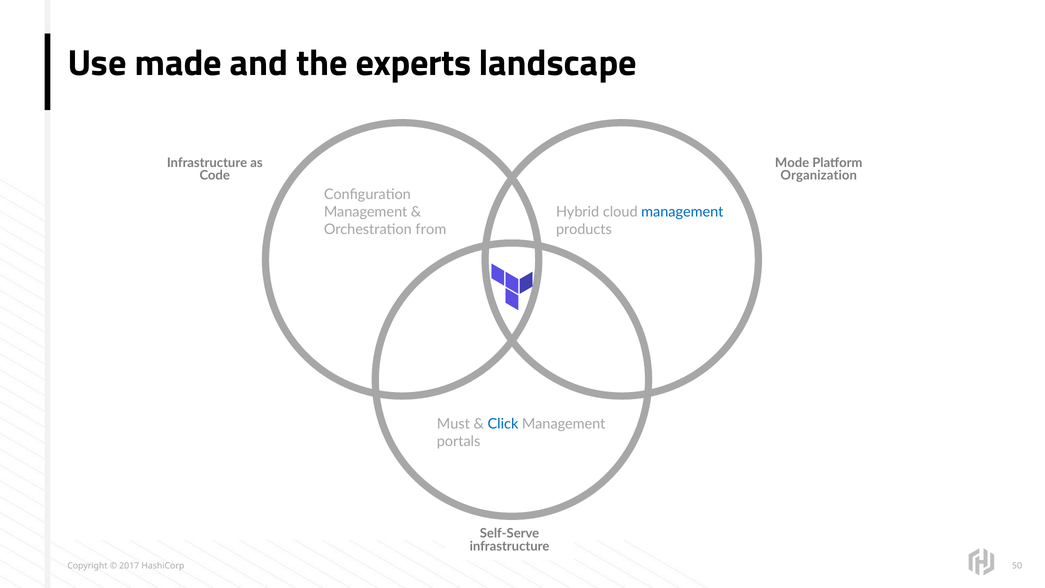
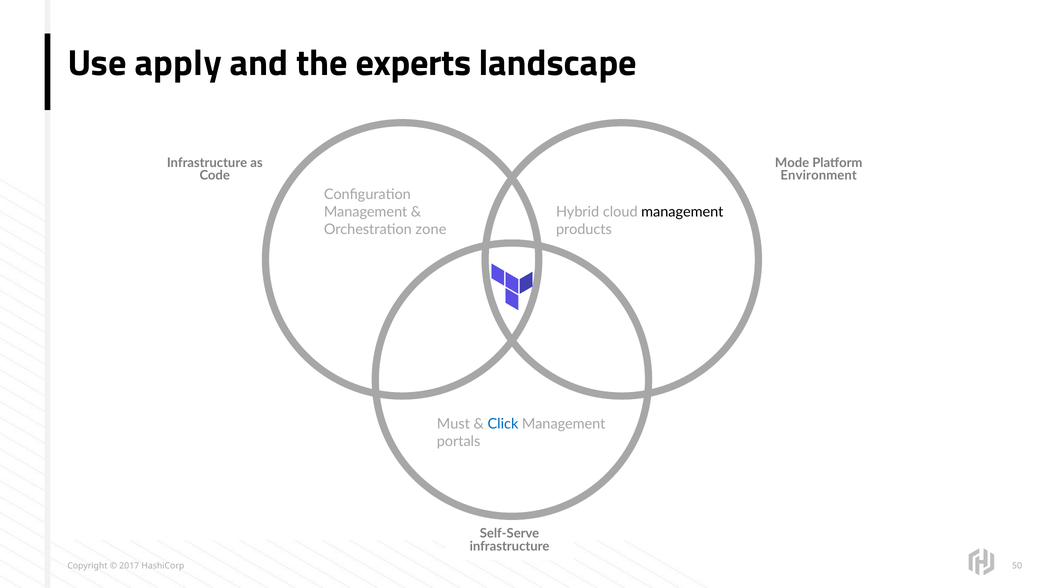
made: made -> apply (178, 63)
Organization: Organization -> Environment (819, 175)
management colour: blue -> black (682, 212)
from: from -> zone (431, 229)
